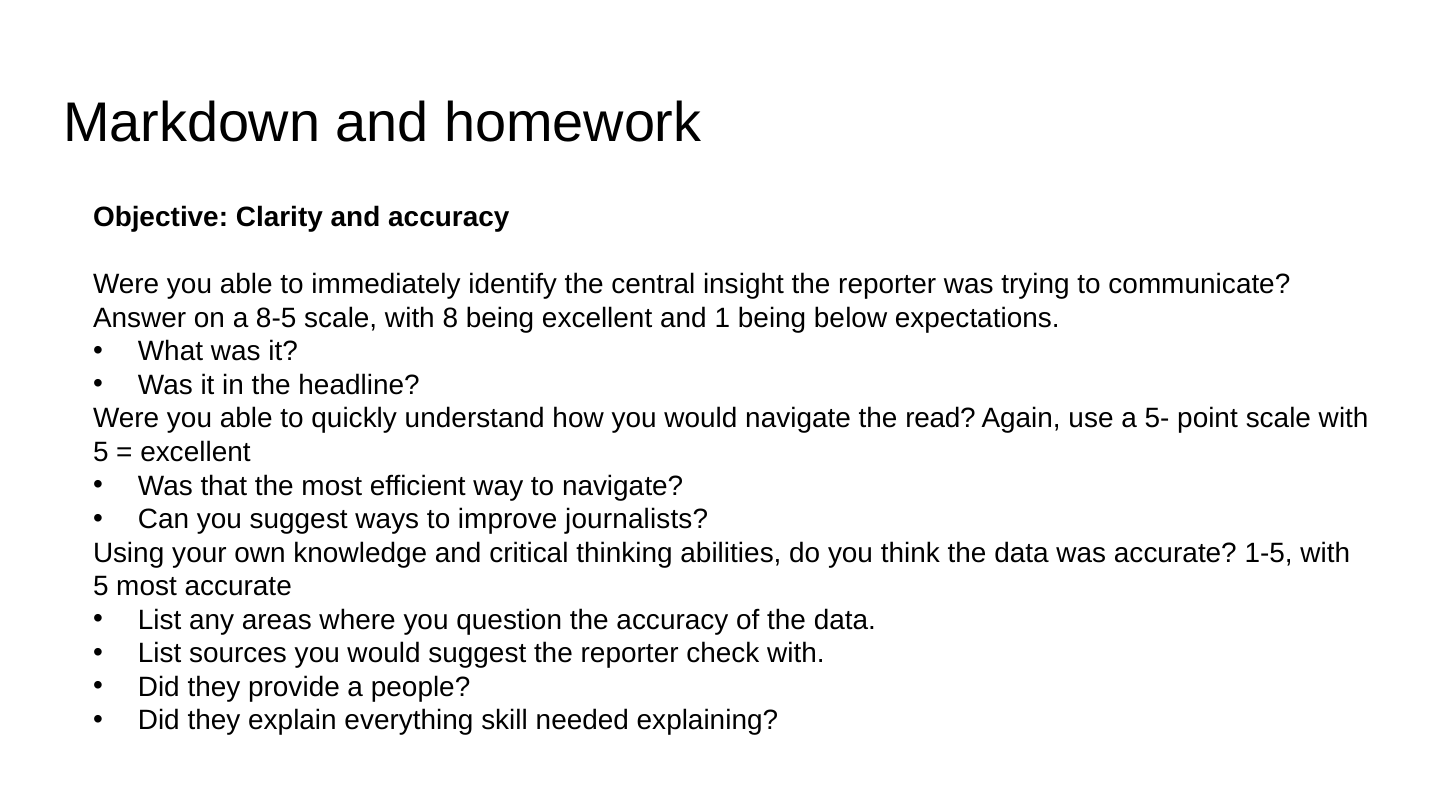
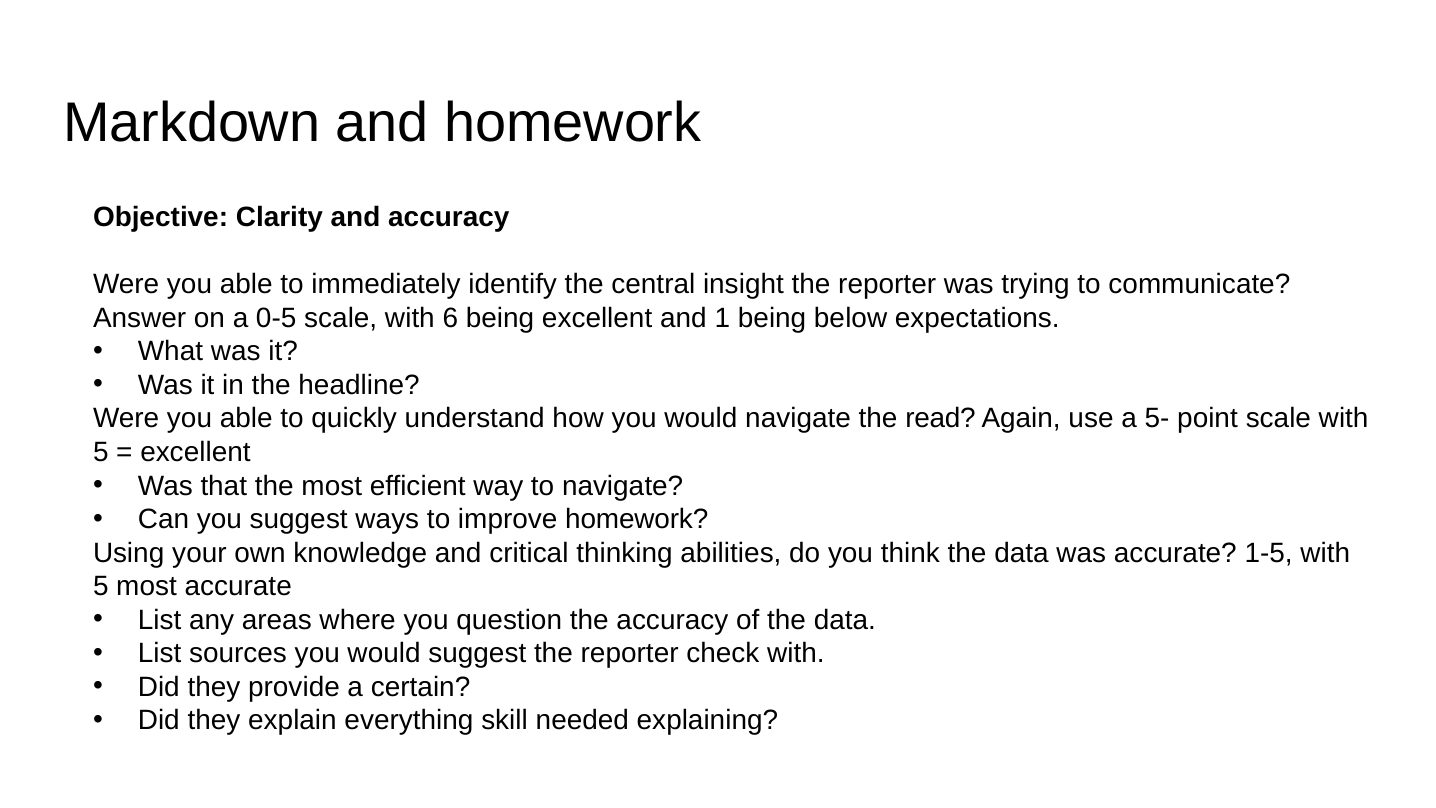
8-5: 8-5 -> 0-5 (276, 318)
8: 8 -> 6 (450, 318)
improve journalists: journalists -> homework (637, 519)
people: people -> certain (421, 687)
